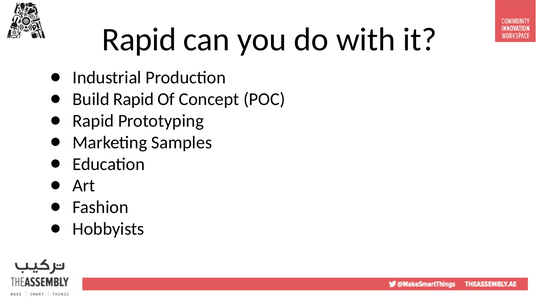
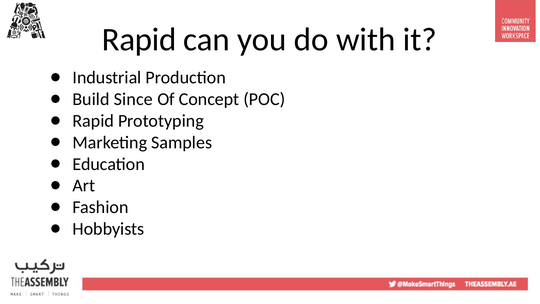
Build Rapid: Rapid -> Since (133, 99)
